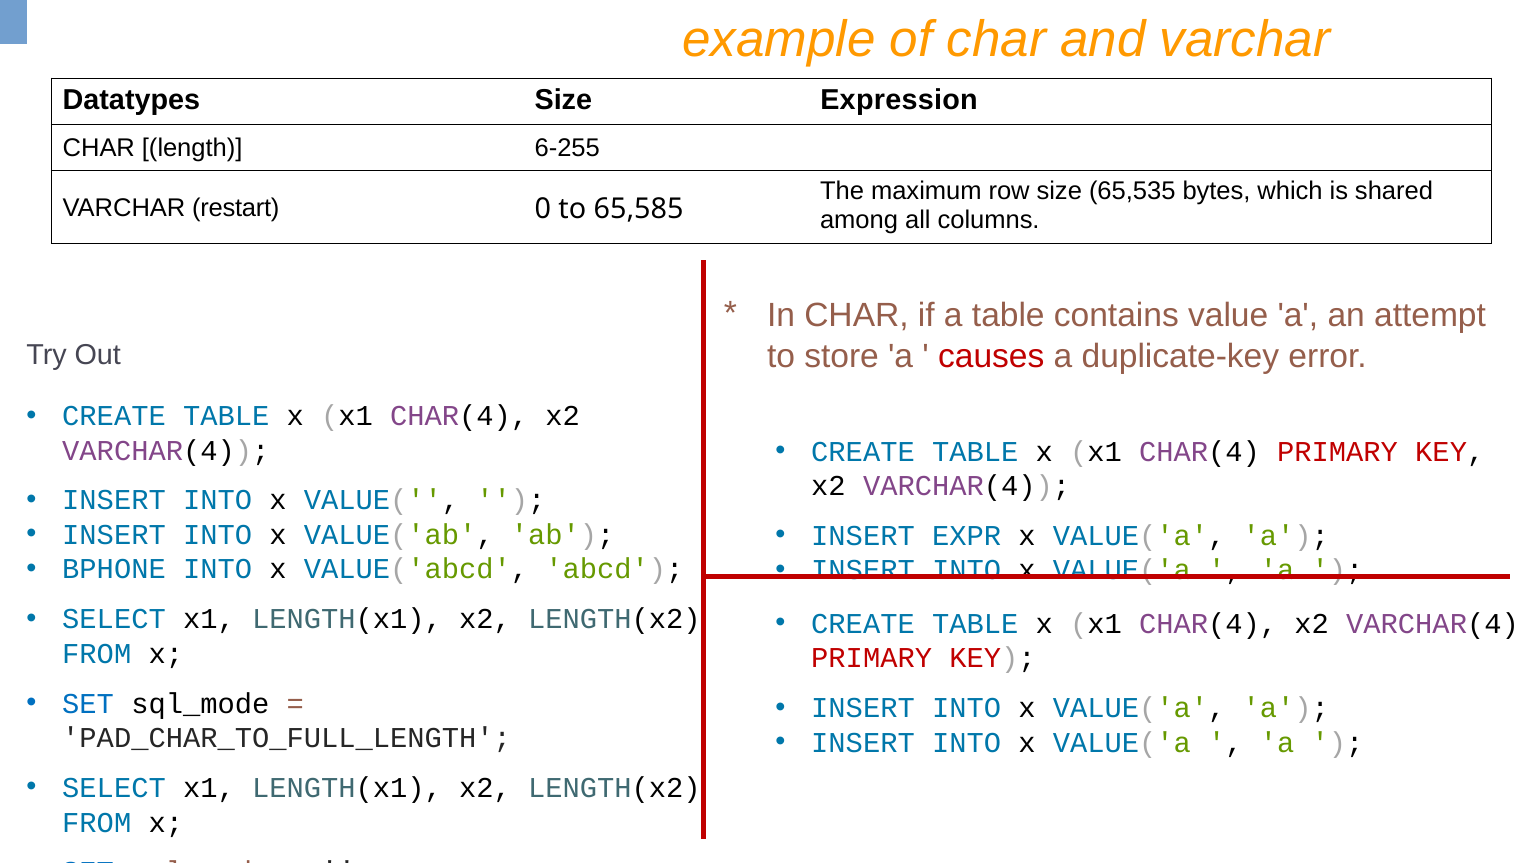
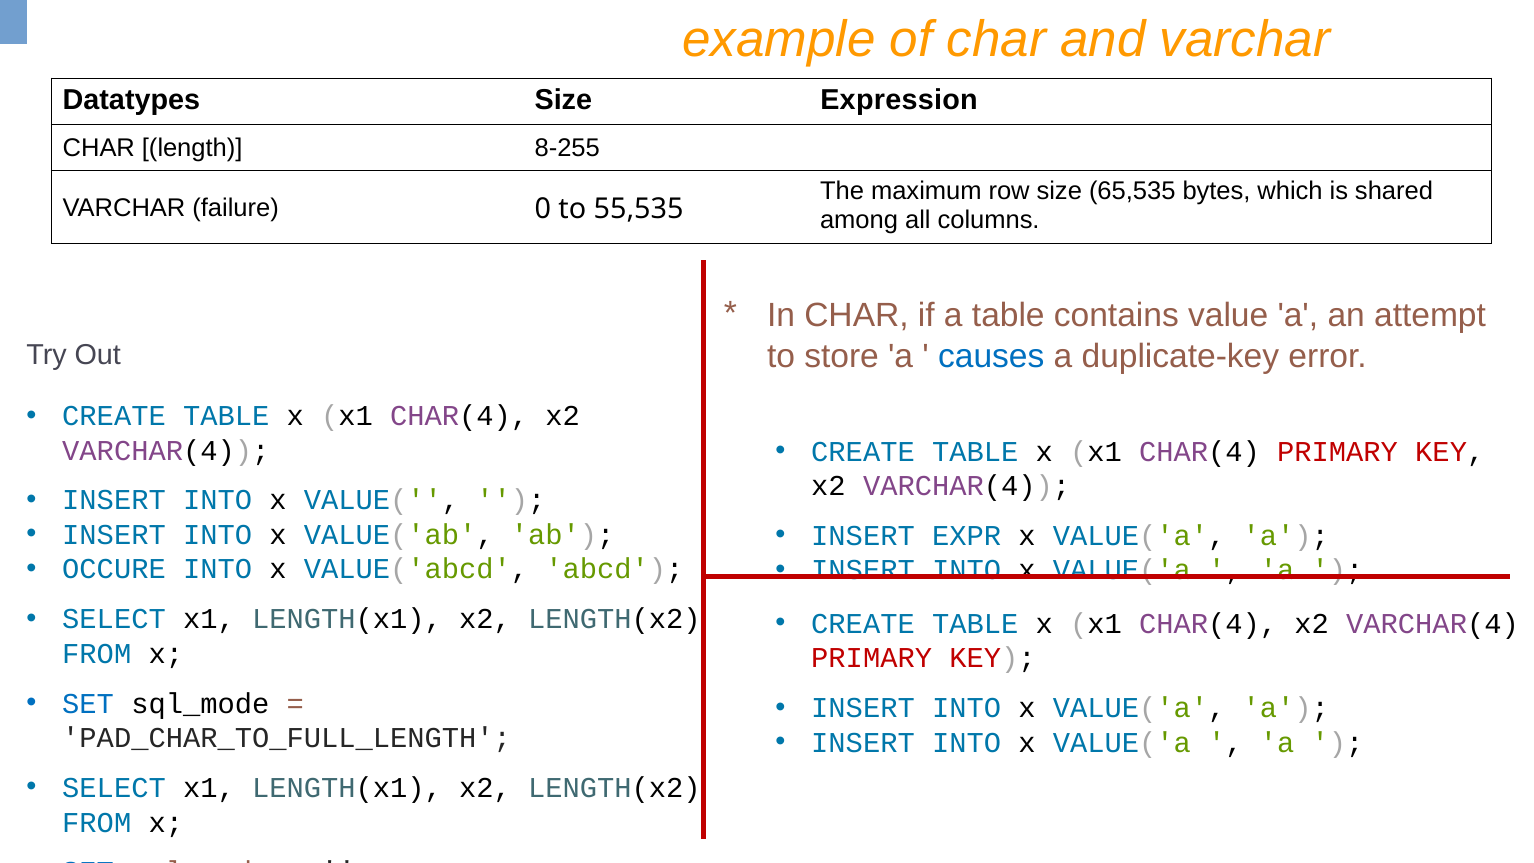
6-255: 6-255 -> 8-255 (567, 148)
restart: restart -> failure (236, 208)
65,585: 65,585 -> 55,535 (639, 209)
causes colour: red -> blue (991, 356)
BPHONE: BPHONE -> OCCURE (114, 569)
